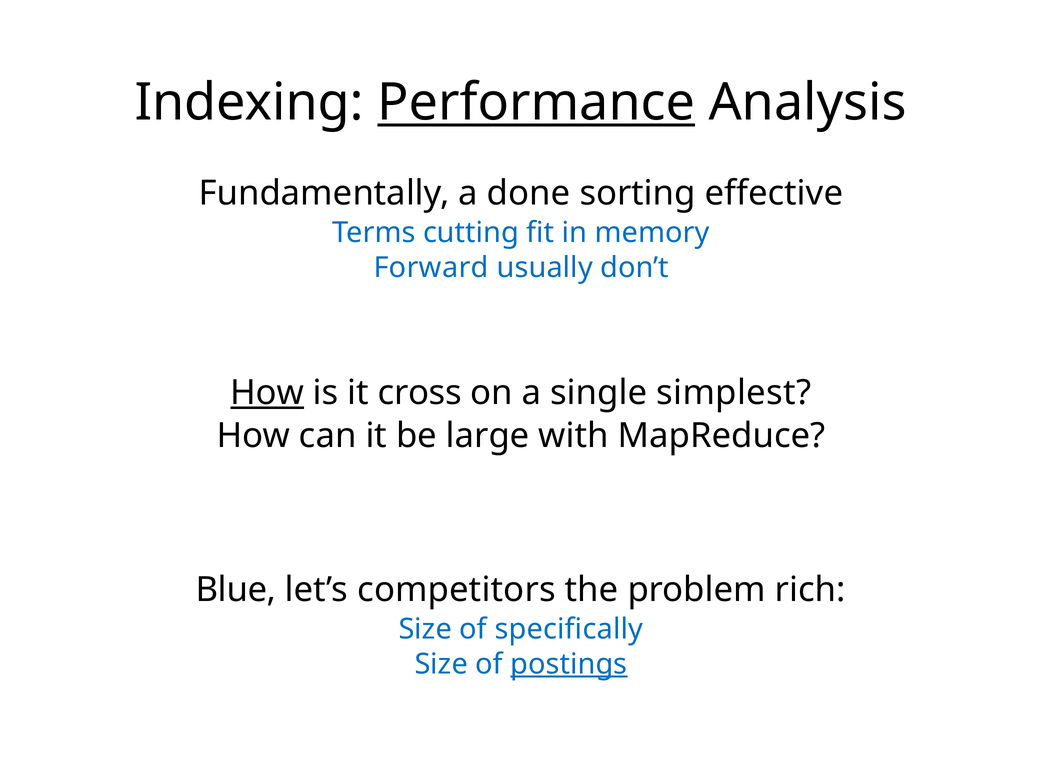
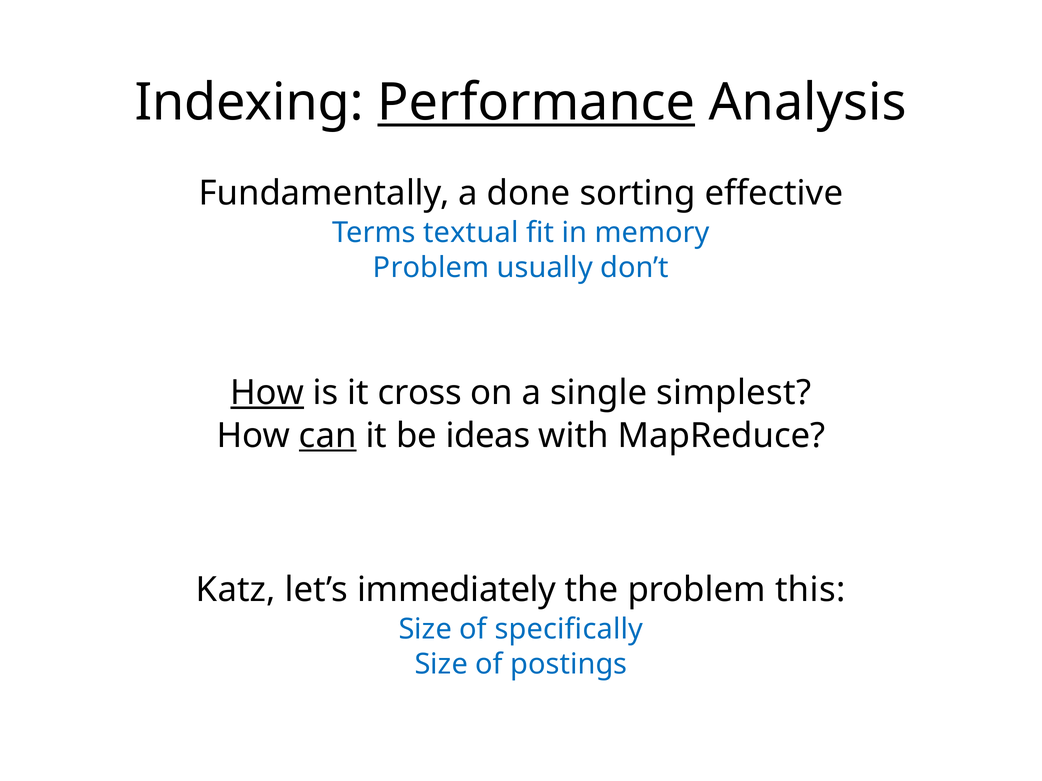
cutting: cutting -> textual (471, 233)
Forward: Forward -> Problem (431, 268)
can underline: none -> present (328, 436)
large: large -> ideas (488, 436)
Blue: Blue -> Katz (236, 590)
competitors: competitors -> immediately (457, 590)
rich: rich -> this (810, 590)
postings underline: present -> none (569, 665)
